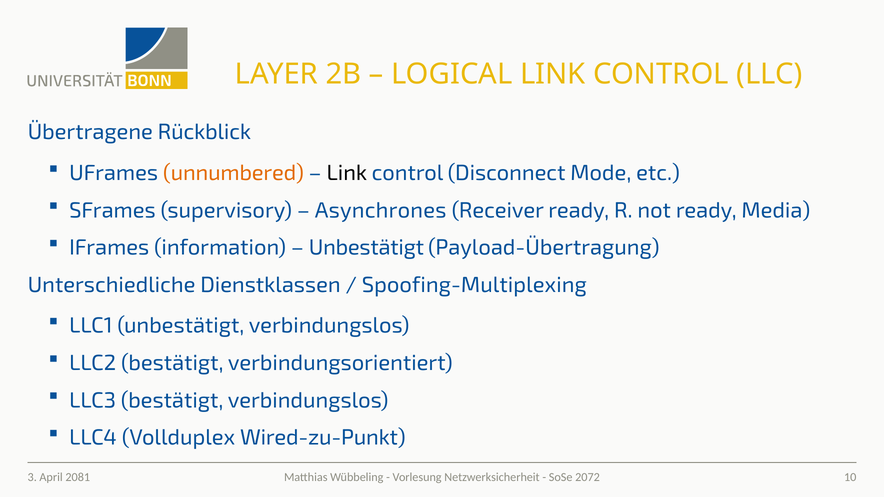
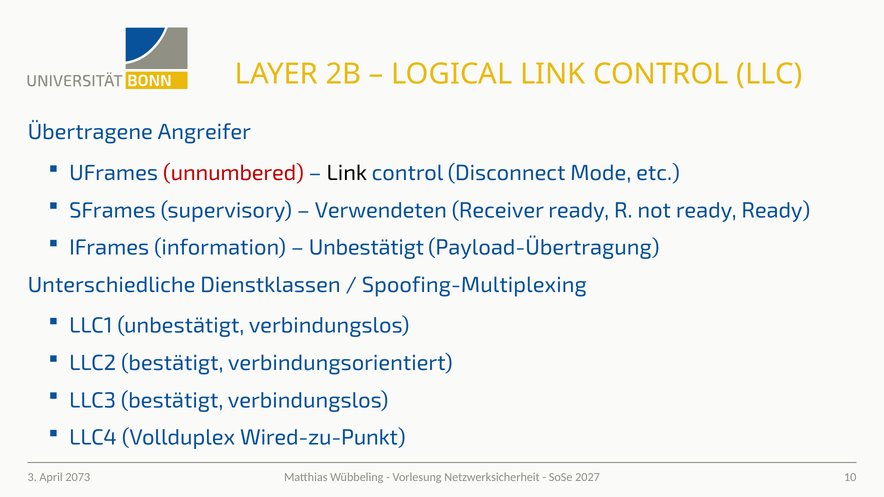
Rückblick: Rückblick -> Angreifer (204, 132)
unnumbered colour: orange -> red (233, 173)
Asynchrones: Asynchrones -> Verwendeten (381, 210)
ready Media: Media -> Ready (776, 210)
2072: 2072 -> 2027 (587, 477)
2081: 2081 -> 2073 (78, 477)
